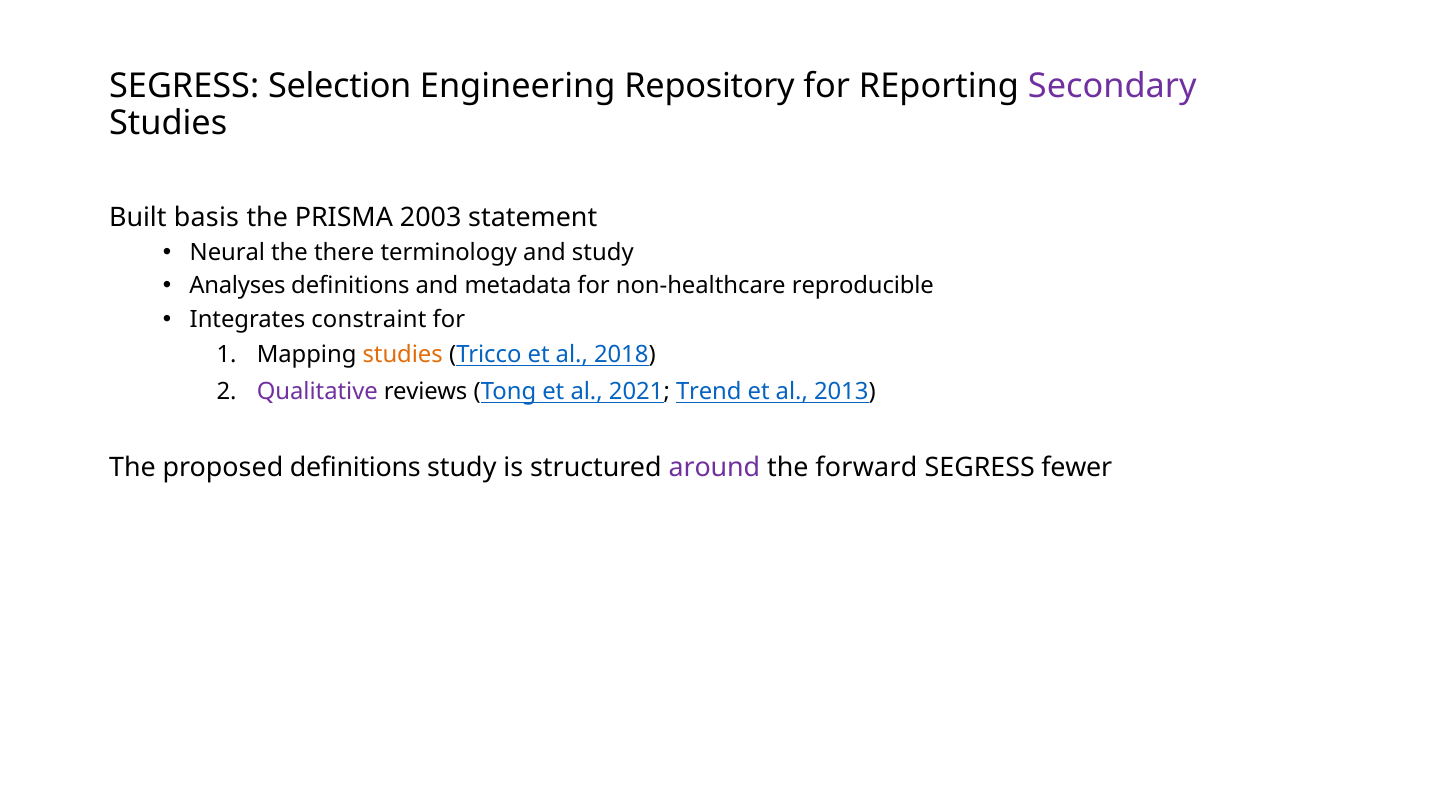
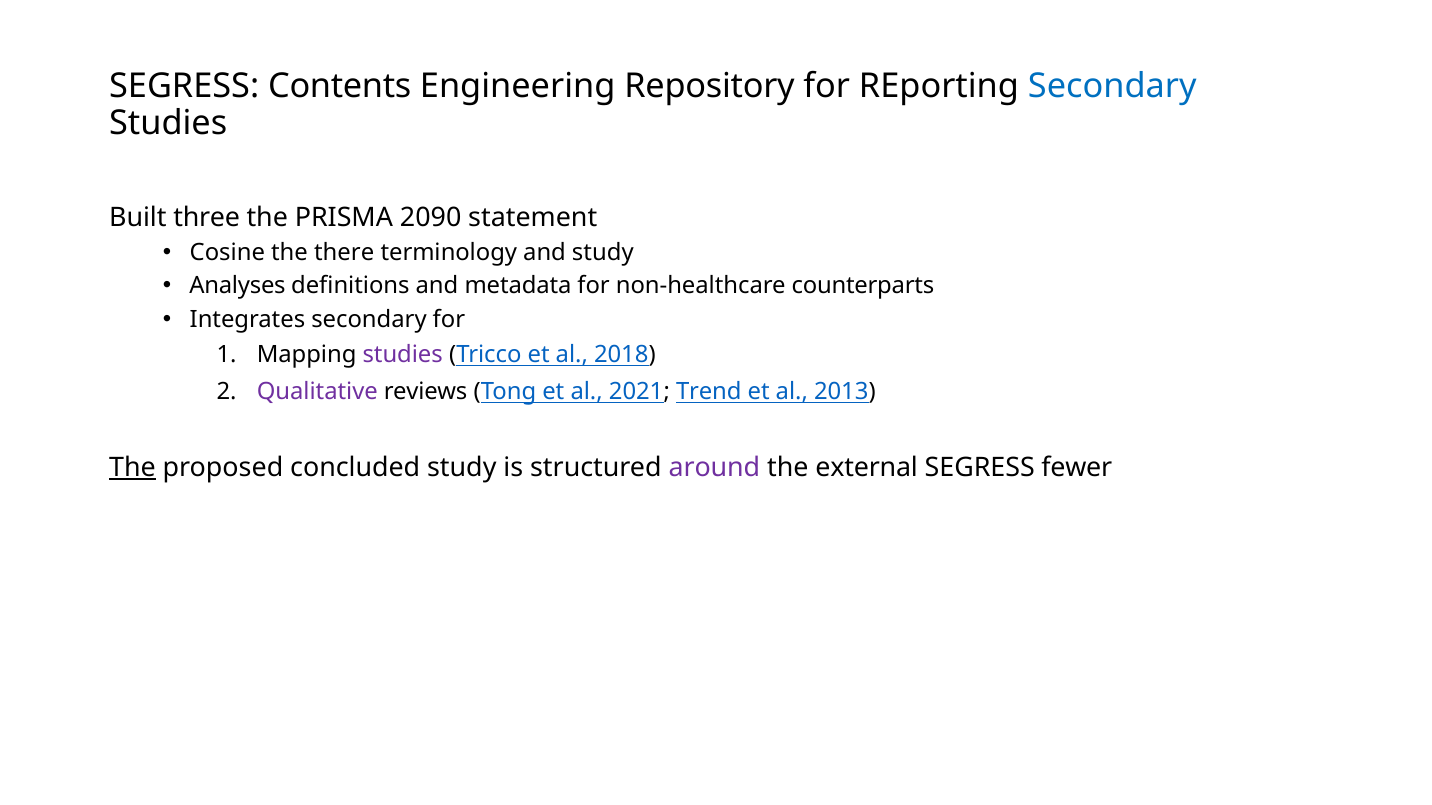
Selection: Selection -> Contents (340, 86)
Secondary colour: purple -> blue (1112, 86)
basis: basis -> three (207, 218)
2003: 2003 -> 2090 (431, 218)
Neural: Neural -> Cosine (227, 253)
reproducible: reproducible -> counterparts (863, 286)
Integrates constraint: constraint -> secondary (369, 319)
studies colour: orange -> purple (403, 355)
The underline: none -> present (132, 468)
proposed definitions: definitions -> concluded (355, 468)
forward: forward -> external (867, 468)
